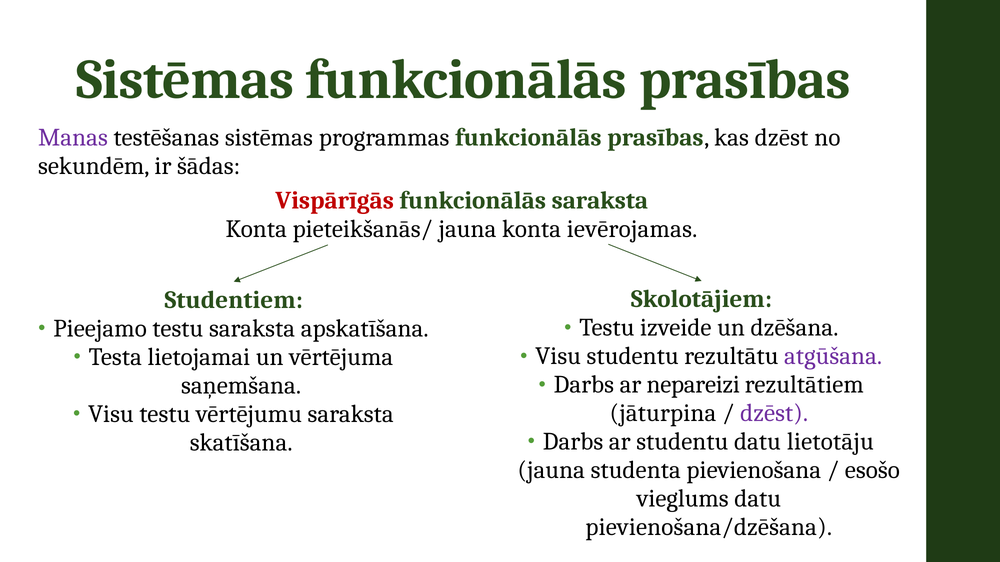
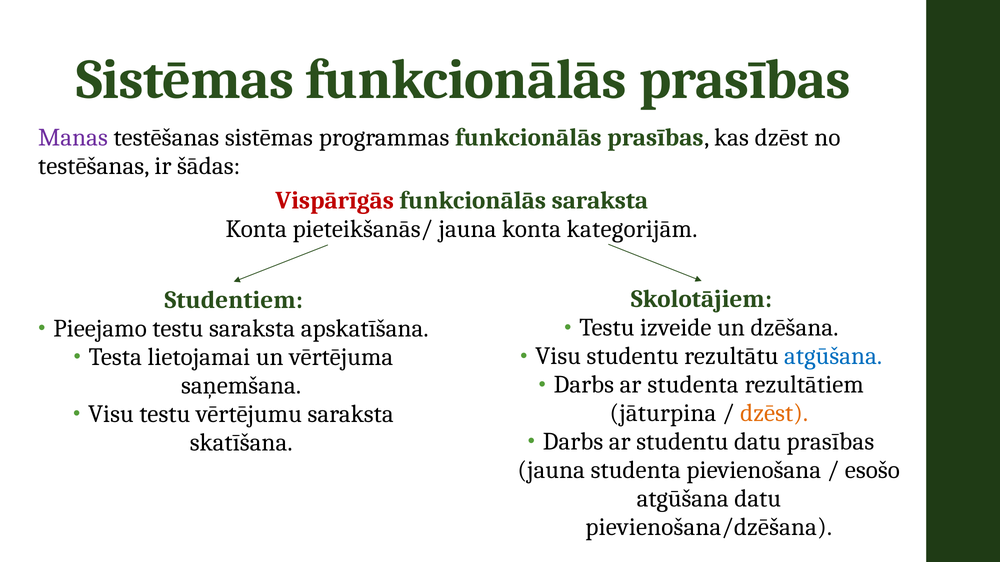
sekundēm: sekundēm -> testēšanas (94, 166)
ievērojamas: ievērojamas -> kategorijām (632, 229)
atgūšana colour: purple -> blue (833, 356)
ar nepareizi: nepareizi -> studenta (693, 385)
dzēst colour: purple -> orange (774, 413)
datu lietotāju: lietotāju -> prasības (830, 442)
vieglums: vieglums -> atgūšana (683, 499)
